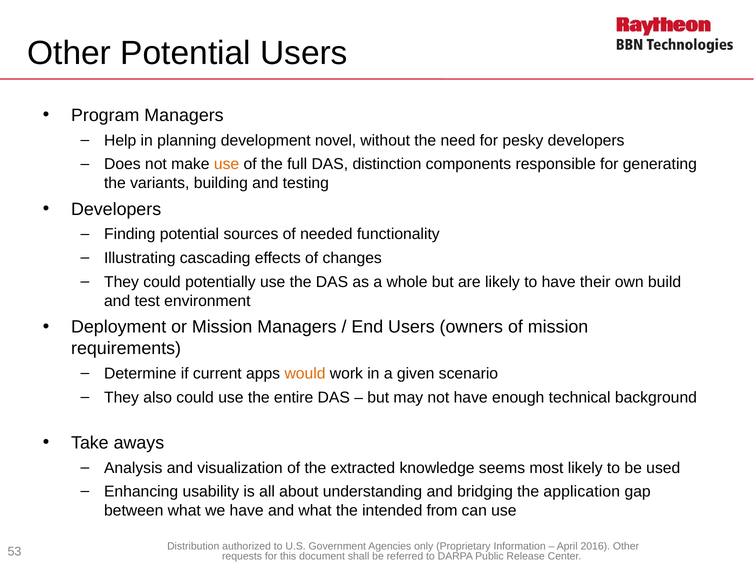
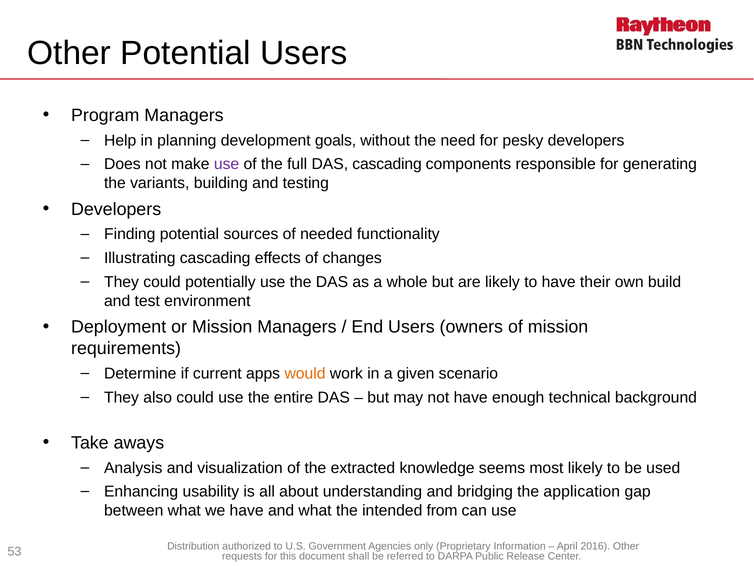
novel: novel -> goals (336, 140)
use colour: orange -> purple (227, 164)
DAS distinction: distinction -> cascading (387, 164)
